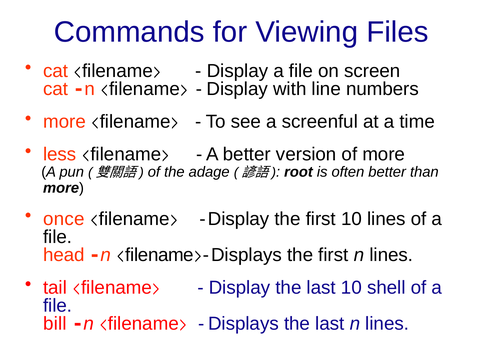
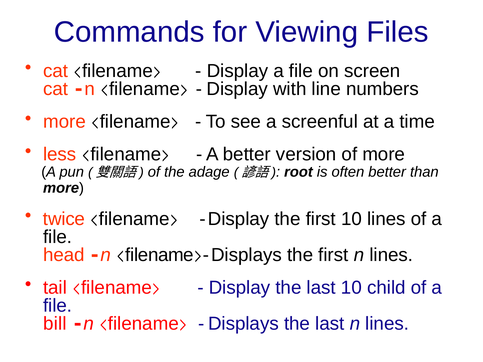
once: once -> twice (64, 219)
shell: shell -> child (386, 288)
